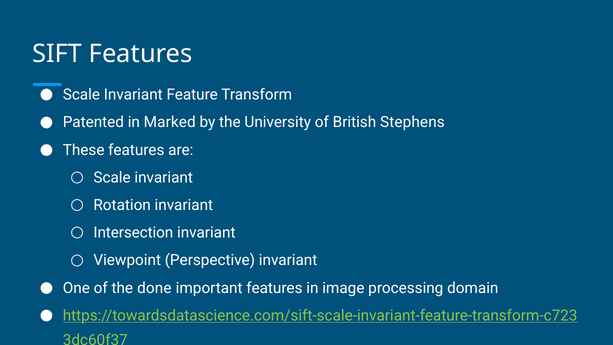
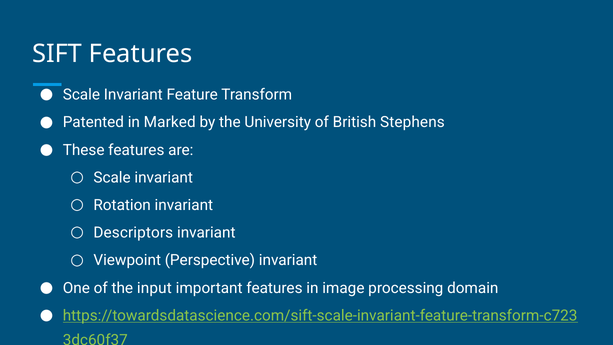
Intersection: Intersection -> Descriptors (133, 233)
done: done -> input (154, 288)
